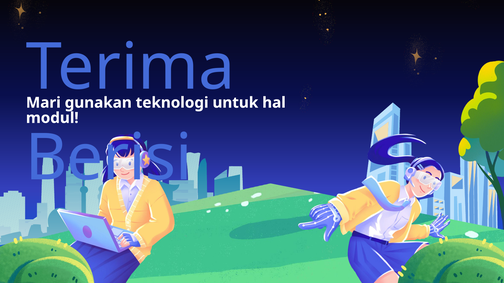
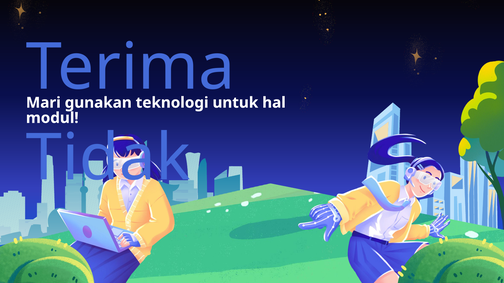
Berisi: Berisi -> Tidak (108, 158)
